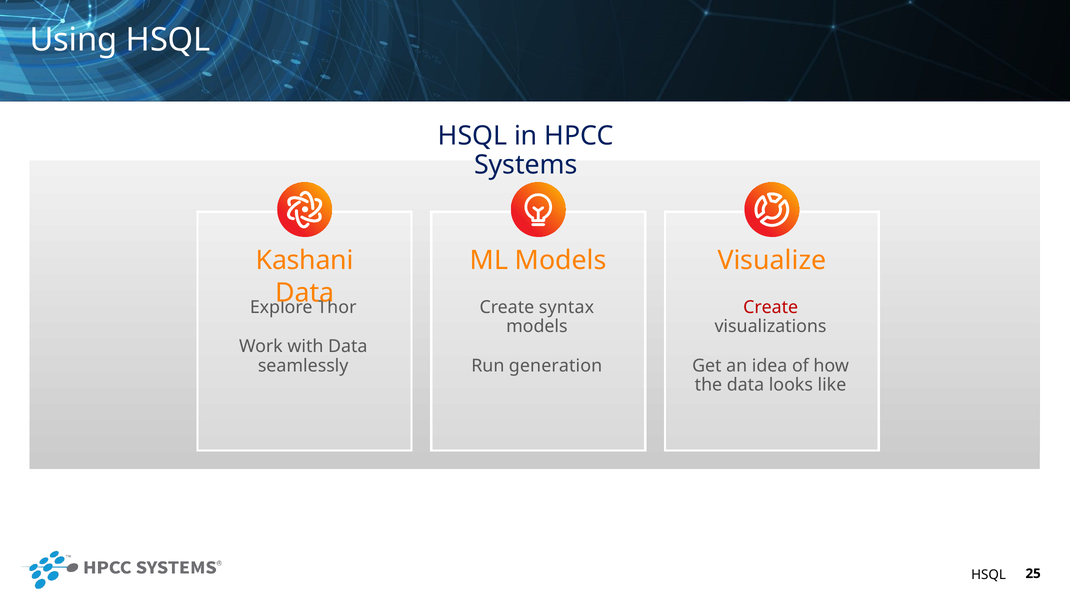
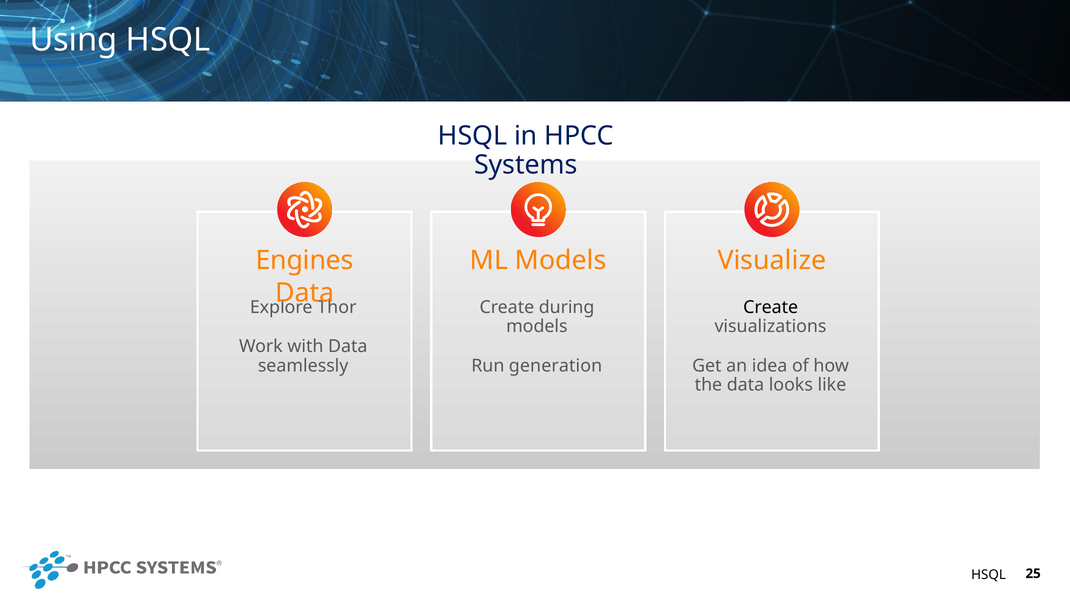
Kashani: Kashani -> Engines (305, 261)
syntax: syntax -> during (567, 307)
Create colour: red -> black (771, 307)
